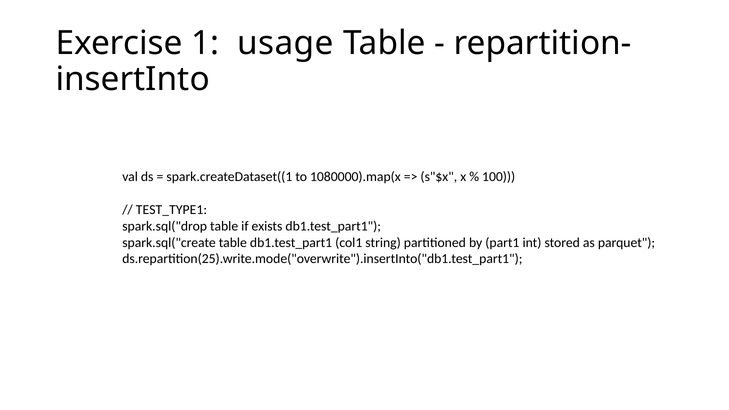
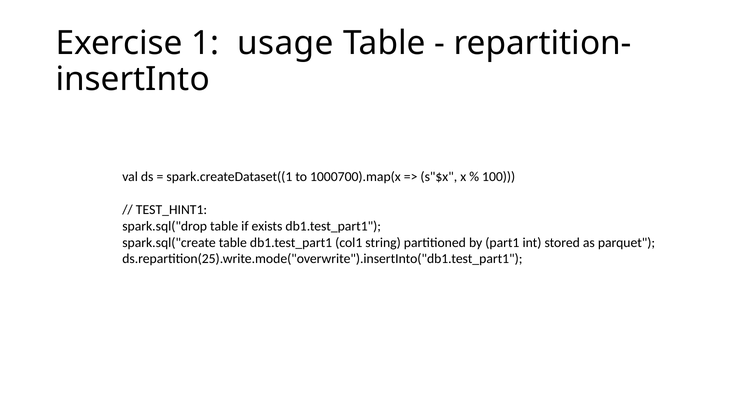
1080000).map(x: 1080000).map(x -> 1000700).map(x (355, 177)
TEST_TYPE1: TEST_TYPE1 -> TEST_HINT1 (171, 210)
